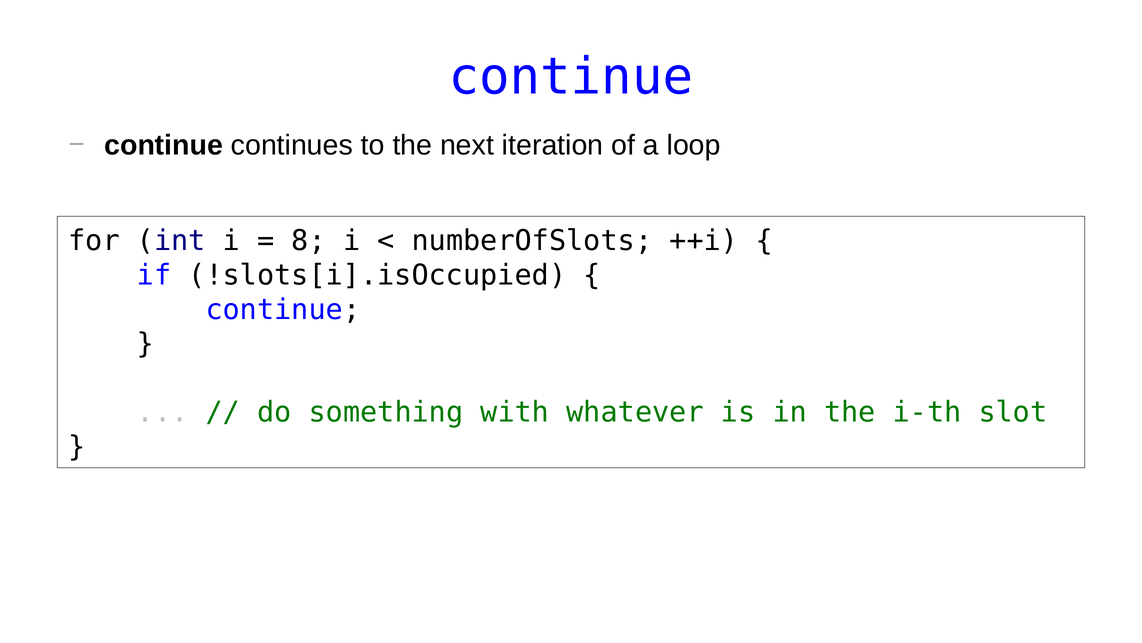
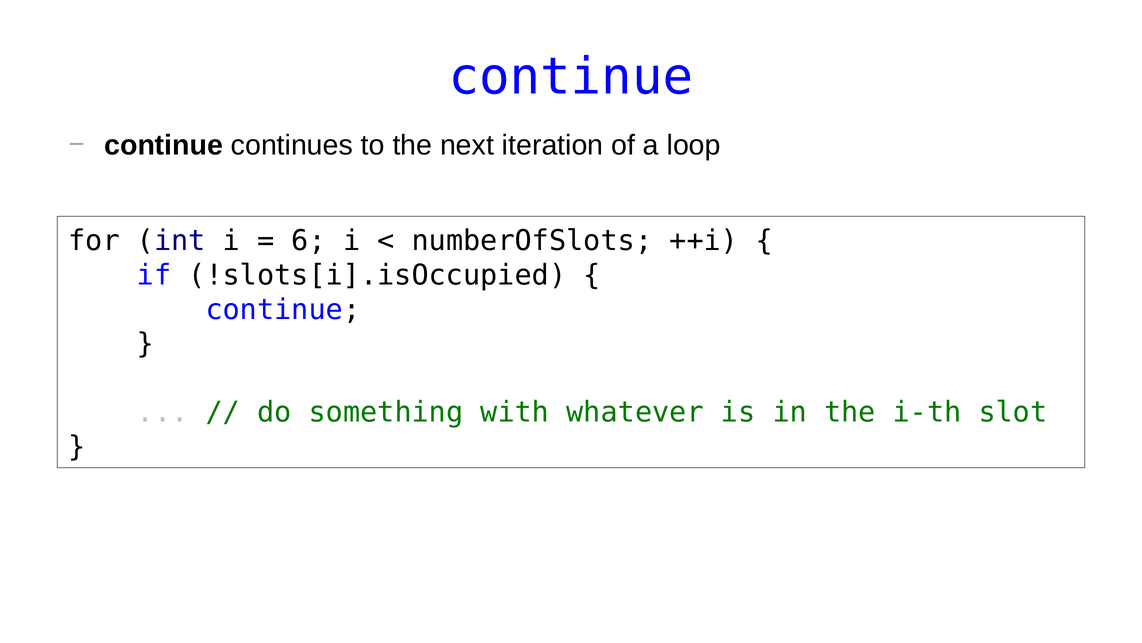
8: 8 -> 6 (309, 241)
